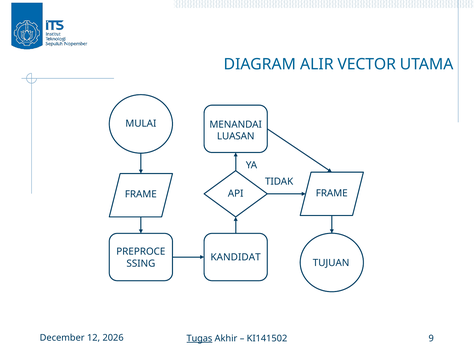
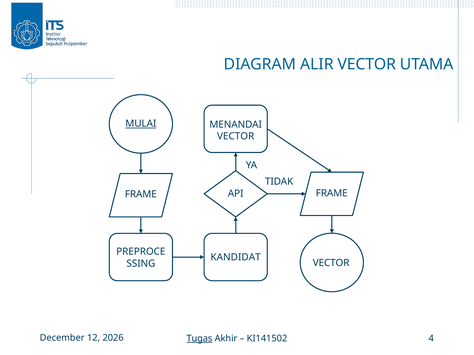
MULAI underline: none -> present (141, 124)
LUASAN: LUASAN -> VECTOR (236, 137)
TUJUAN: TUJUAN -> VECTOR (331, 263)
9: 9 -> 4 (431, 339)
